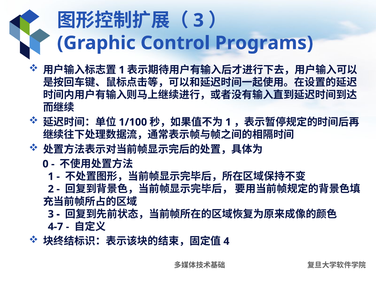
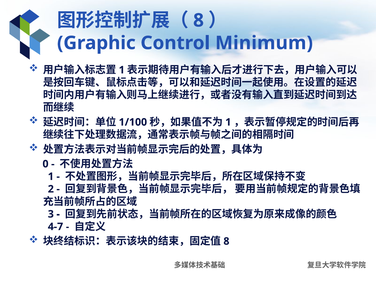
3: 3 -> 8 (198, 20)
Programs: Programs -> Minimum (264, 43)
4: 4 -> 8 (226, 241)
